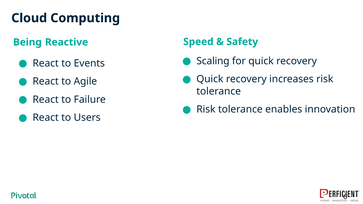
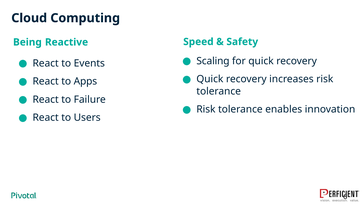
Agile: Agile -> Apps (85, 81)
